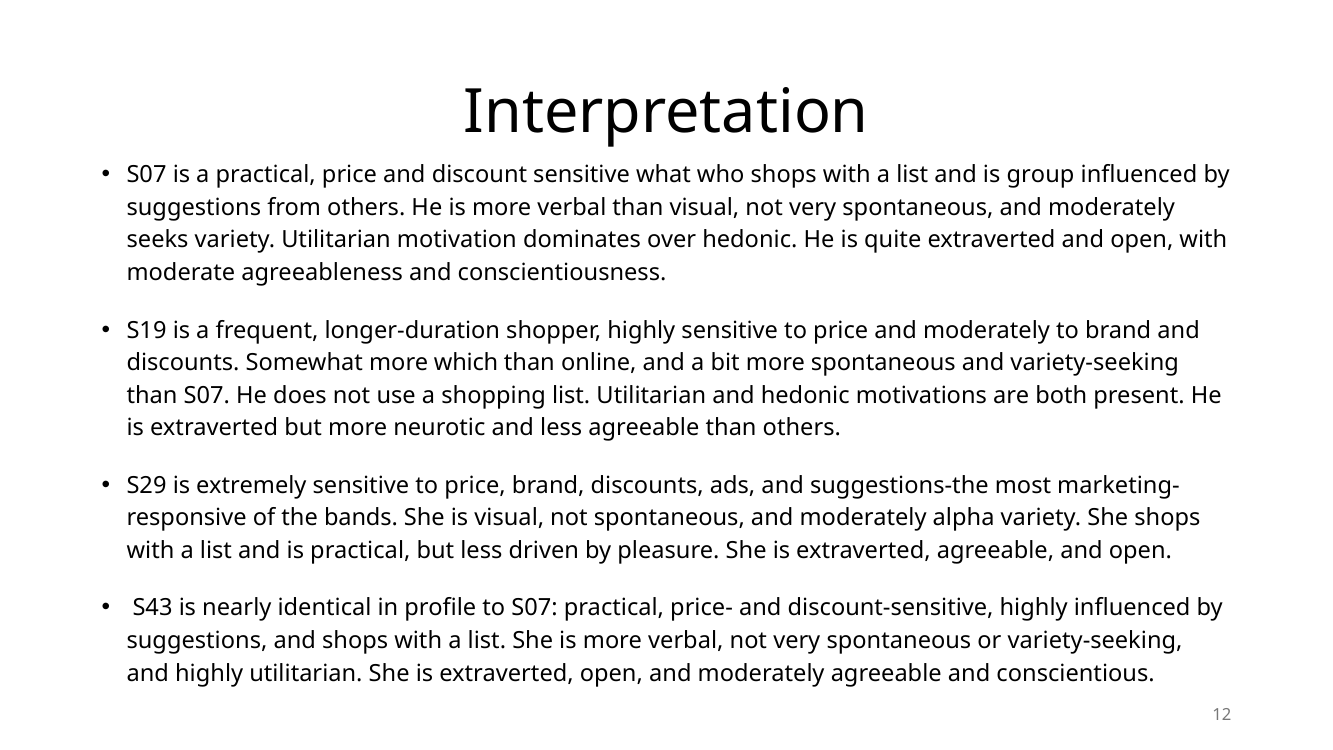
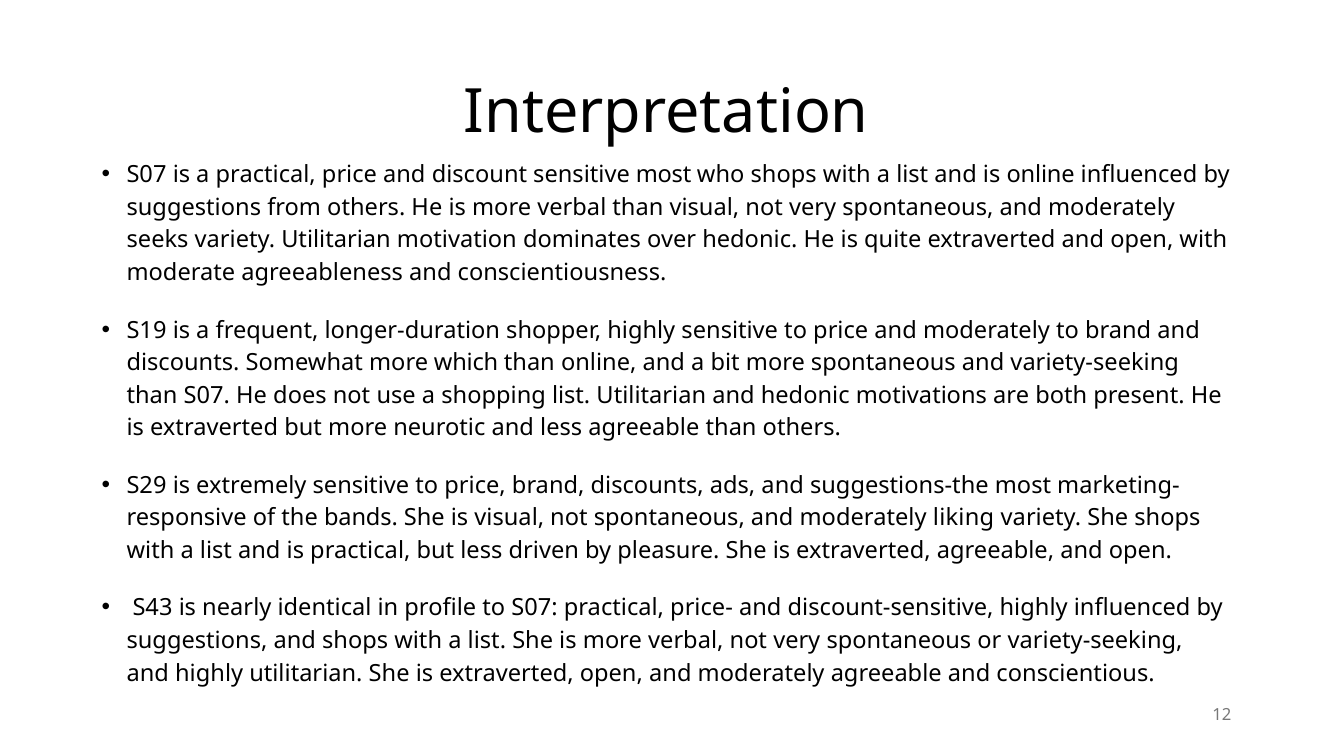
sensitive what: what -> most (664, 175)
is group: group -> online (1041, 175)
alpha: alpha -> liking (964, 518)
